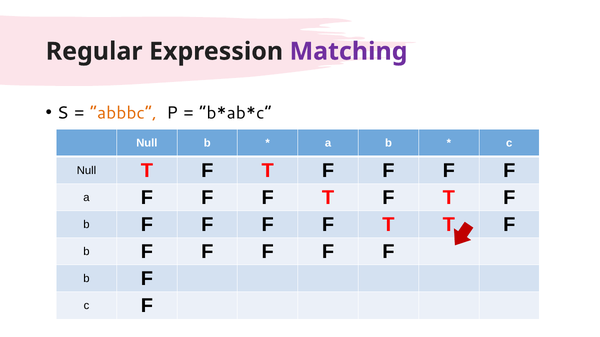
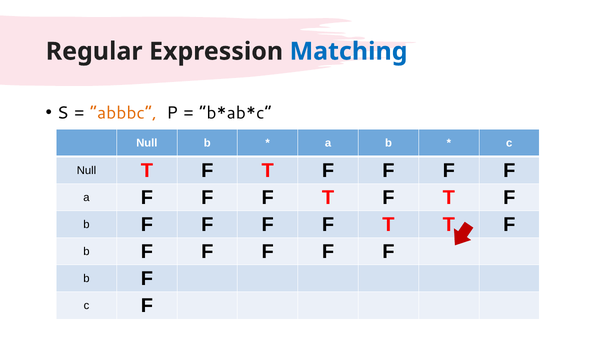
Matching colour: purple -> blue (349, 52)
